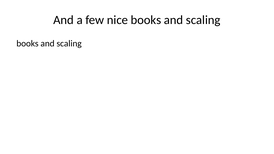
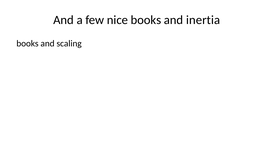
nice books and scaling: scaling -> inertia (203, 20)
